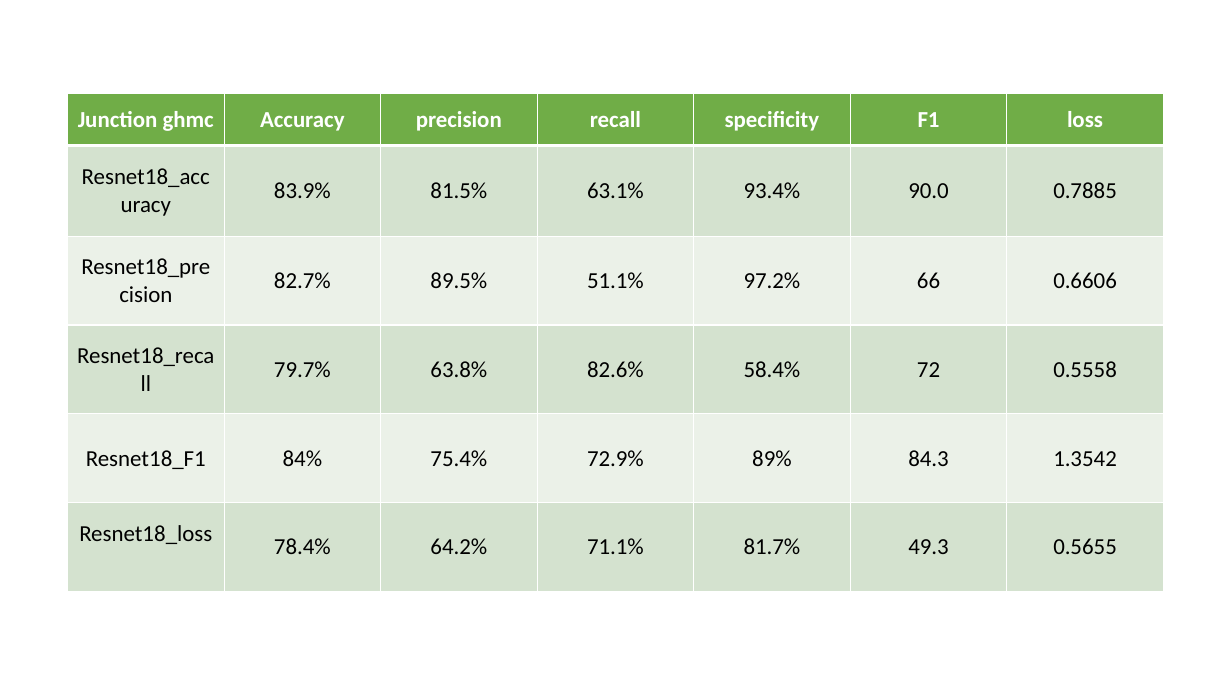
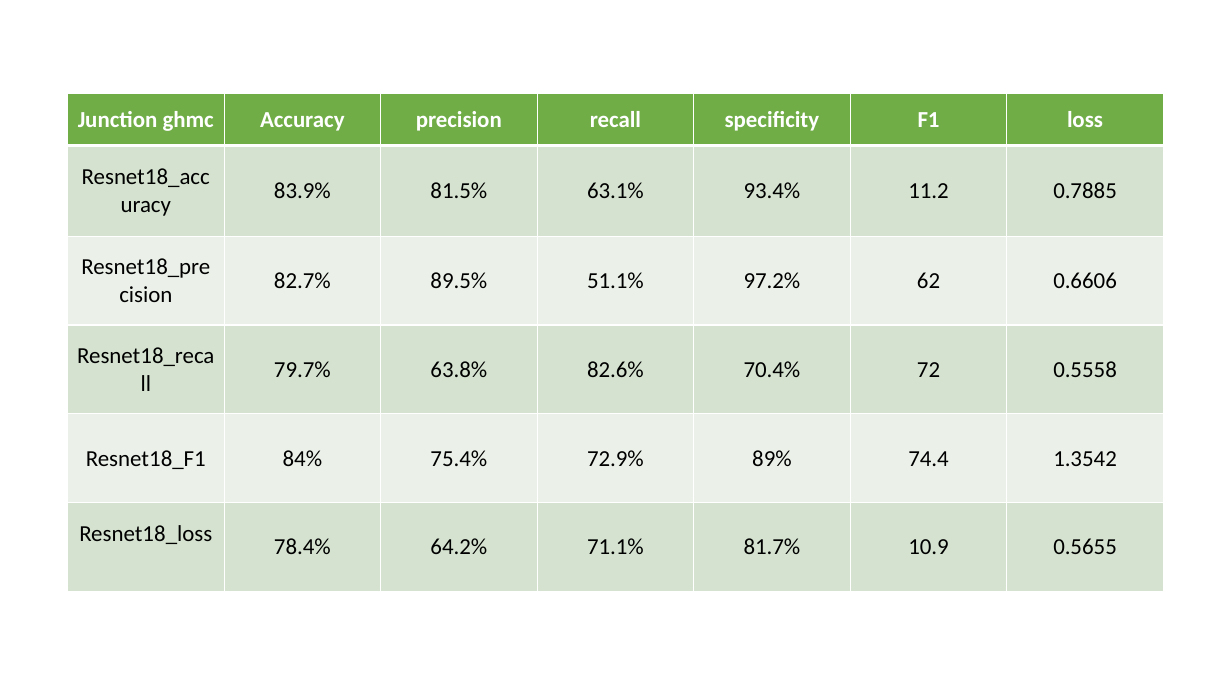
90.0: 90.0 -> 11.2 (929, 191)
66: 66 -> 62 (929, 281)
58.4%: 58.4% -> 70.4% (772, 370)
84.3: 84.3 -> 74.4 (929, 458)
49.3: 49.3 -> 10.9 (929, 547)
